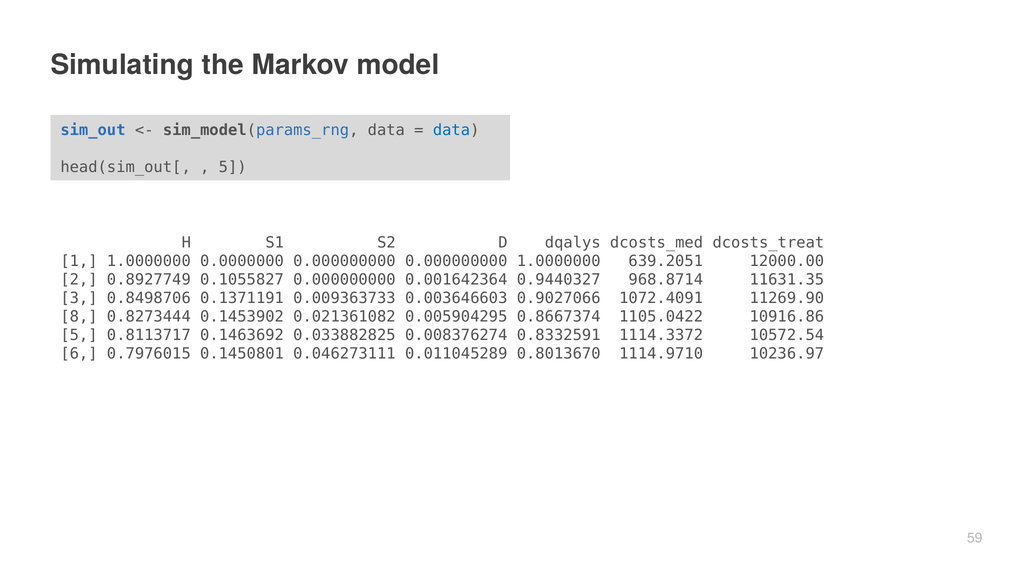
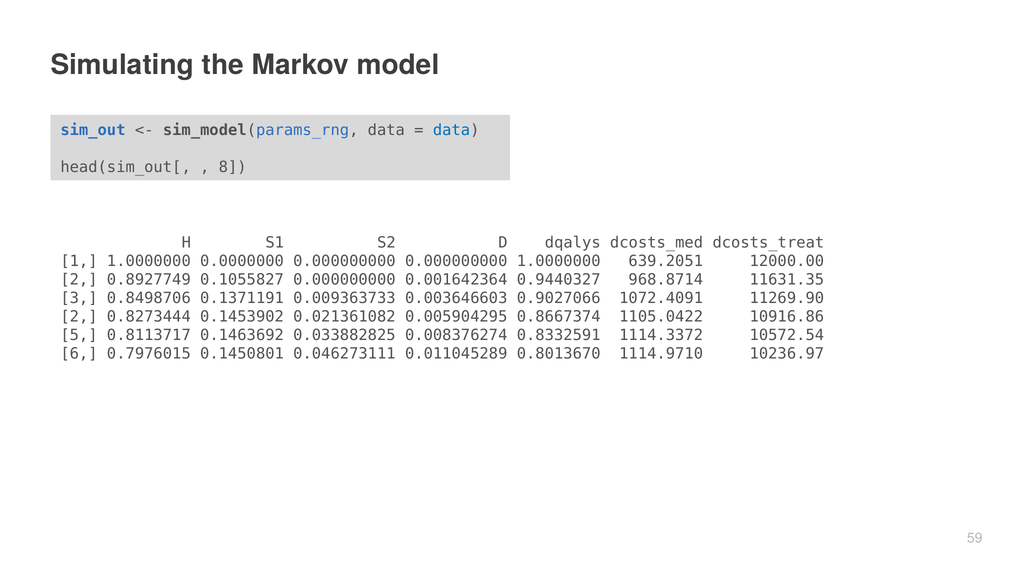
5: 5 -> 8 (233, 167)
8: 8 -> 2 (79, 317)
